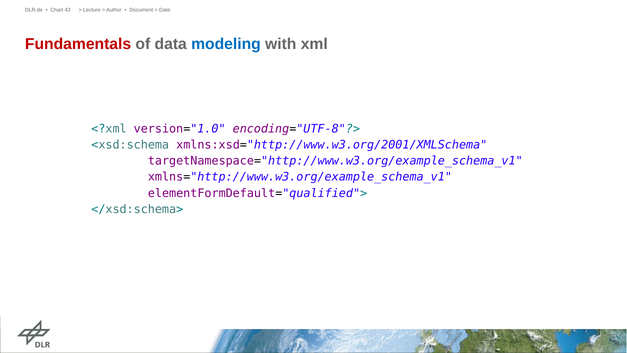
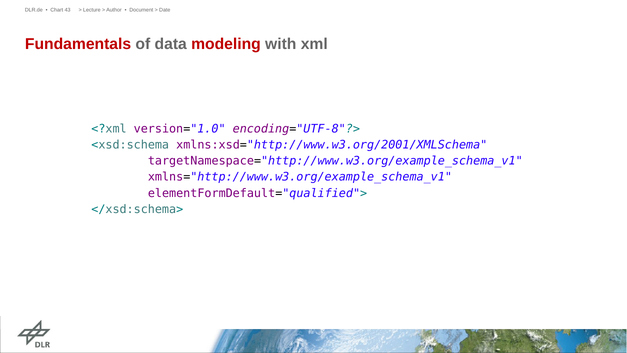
modeling colour: blue -> red (226, 44)
